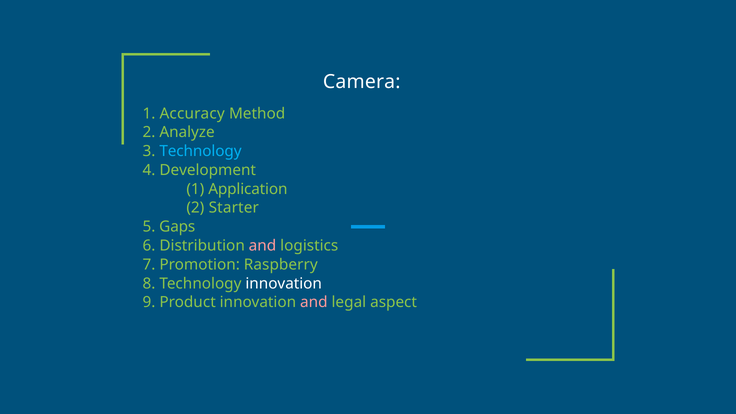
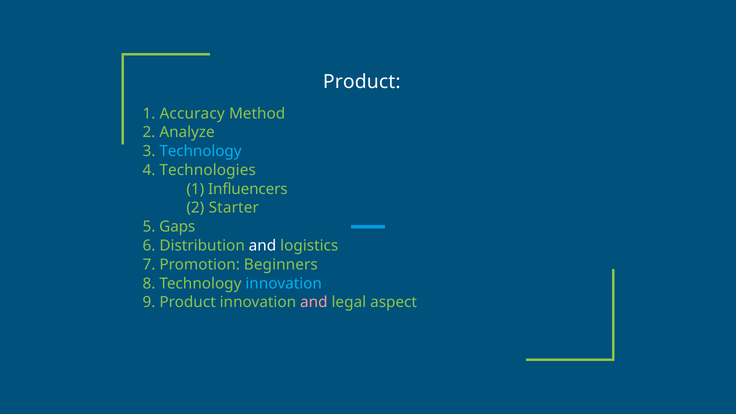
Camera: Camera -> Product (362, 82)
Development: Development -> Technologies (208, 170)
Application: Application -> Influencers (248, 189)
and colour: pink -> white (263, 246)
Raspberry: Raspberry -> Beginners (281, 265)
innovation colour: white -> light blue (284, 283)
